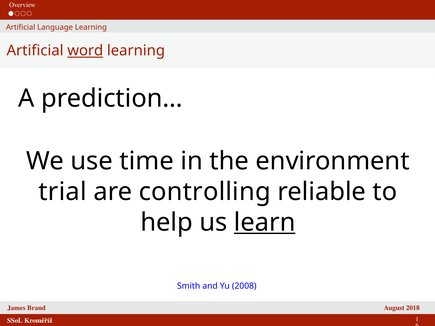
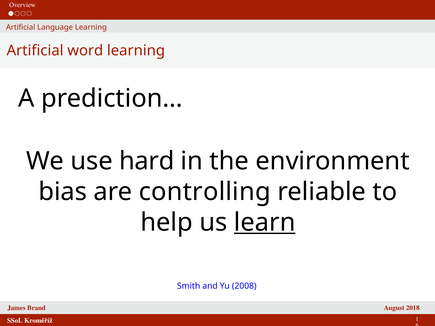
word underline: present -> none (85, 51)
time: time -> hard (147, 161)
trial: trial -> bias (63, 192)
